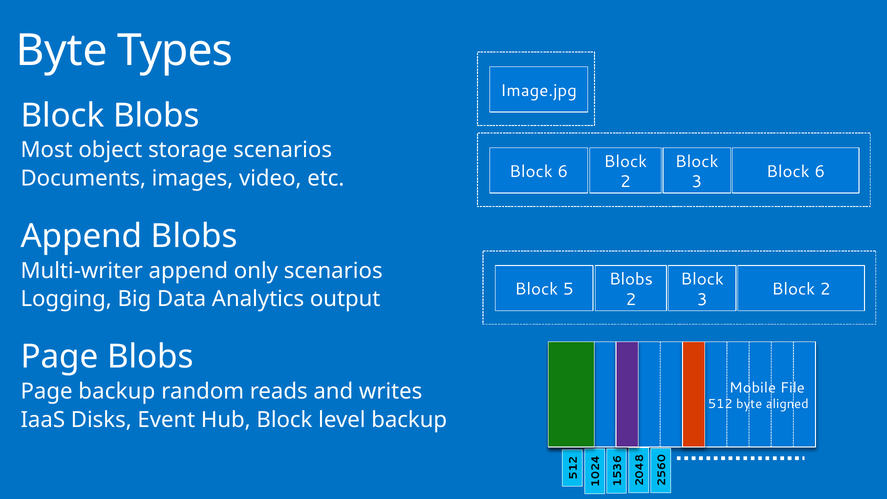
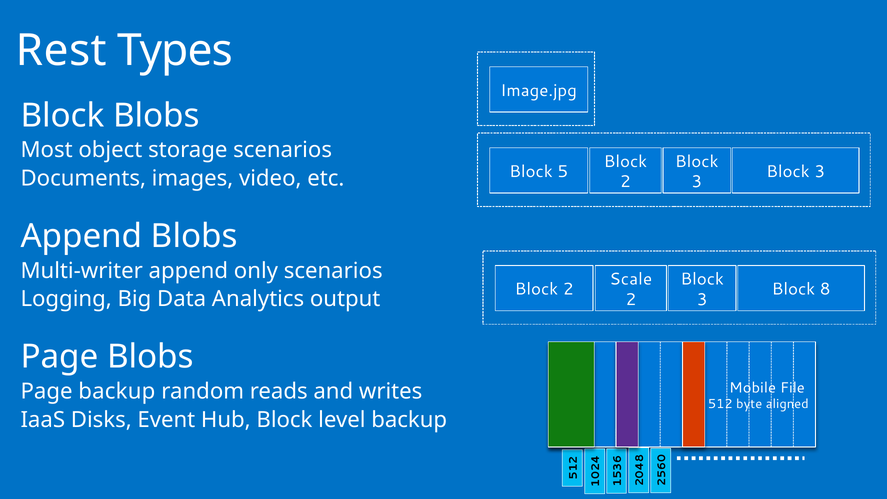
Byte: Byte -> Rest (61, 50)
6: 6 -> 5 (563, 172)
6: 6 -> 3 (820, 172)
Blobs: Blobs -> Scale (631, 279)
5: 5 -> 2 (568, 289)
2: 2 -> 8 (825, 289)
